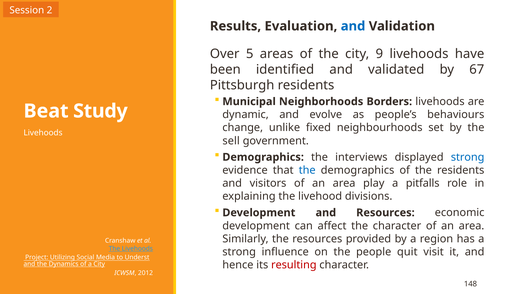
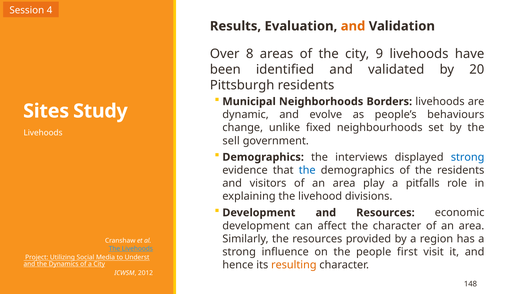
2: 2 -> 4 (50, 10)
and colour: blue -> orange (353, 26)
5: 5 -> 8 (250, 54)
67: 67 -> 20 (477, 70)
Beat: Beat -> Sites (46, 111)
quit: quit -> first (407, 252)
resulting colour: red -> orange (294, 265)
